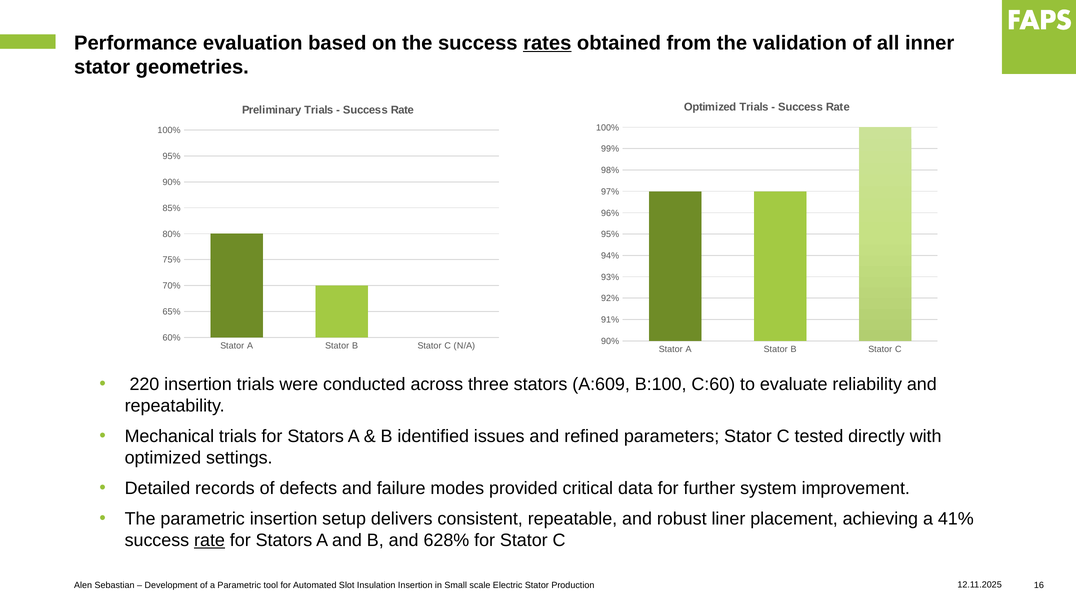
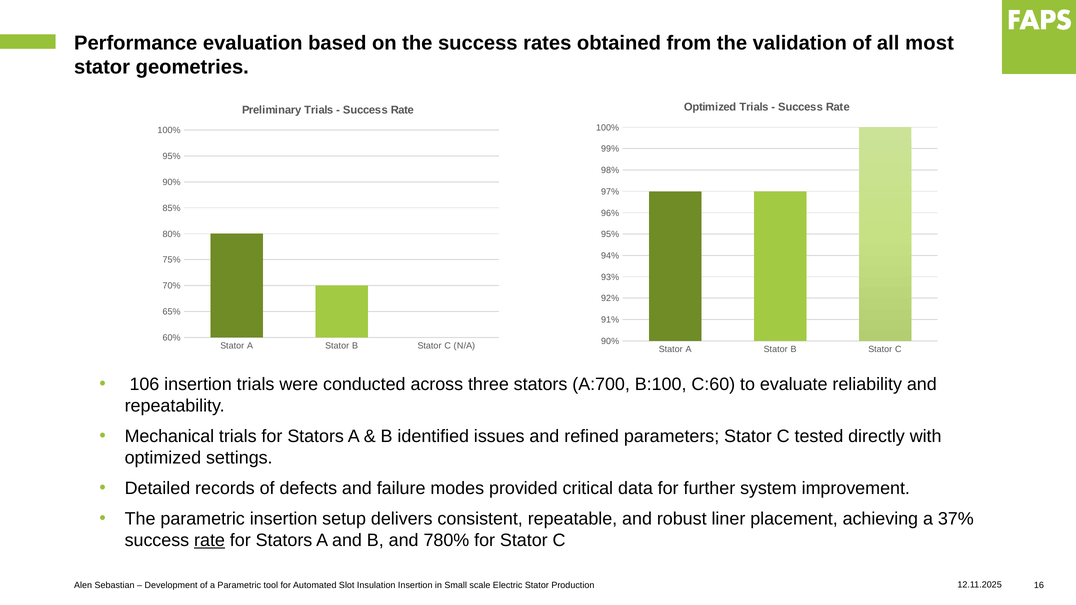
rates underline: present -> none (547, 43)
inner: inner -> most (930, 43)
220: 220 -> 106 (144, 385)
A:609: A:609 -> A:700 (601, 385)
41%: 41% -> 37% (956, 519)
628%: 628% -> 780% (446, 540)
